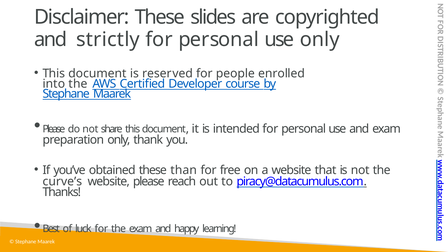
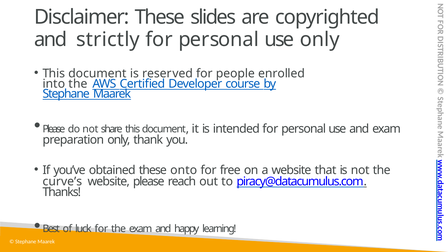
than: than -> onto (184, 170)
